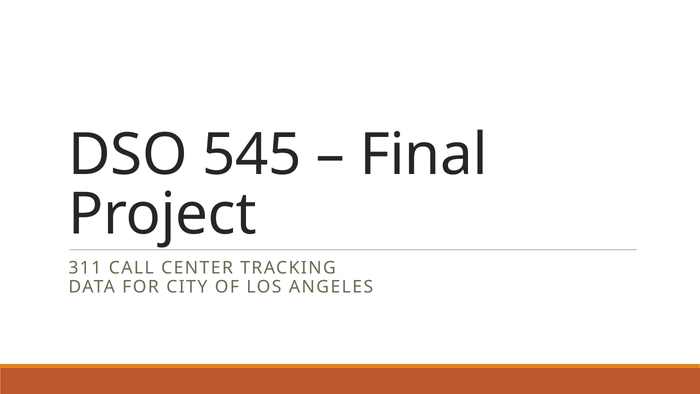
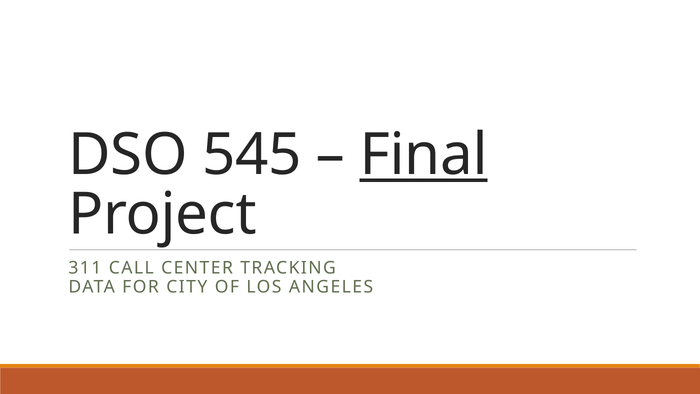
Final underline: none -> present (424, 155)
